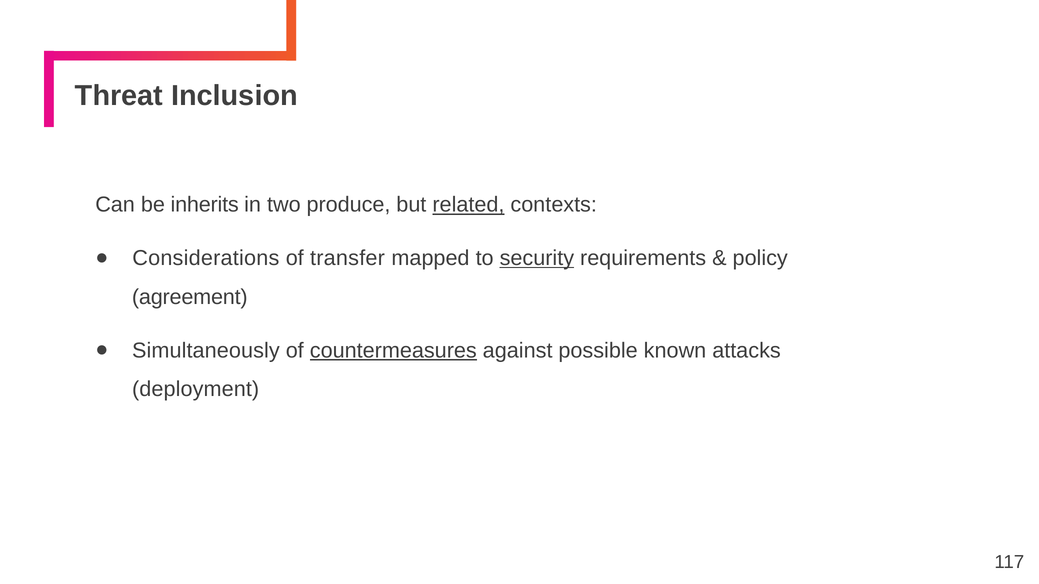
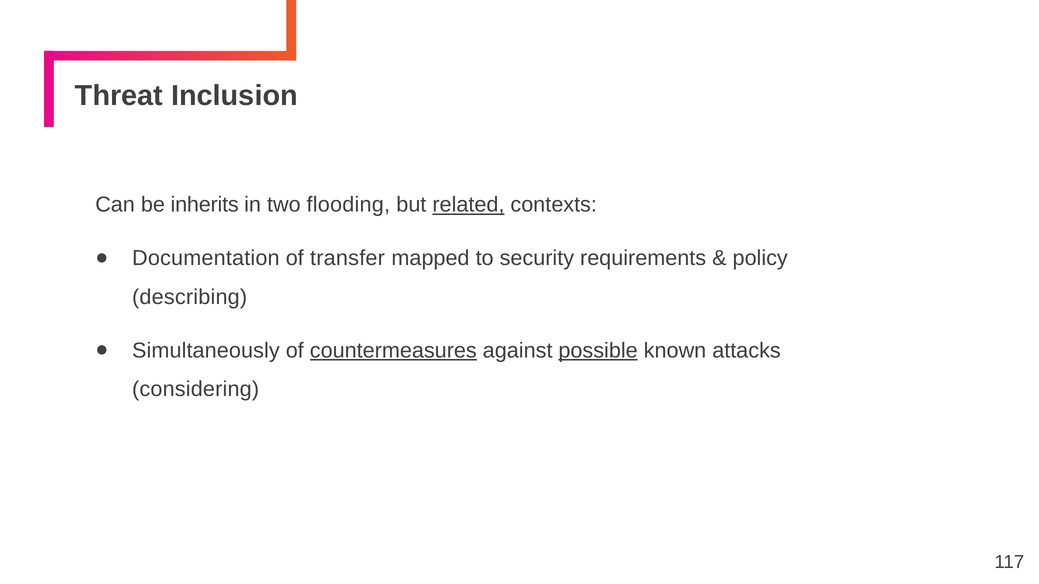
produce: produce -> flooding (348, 205)
Considerations: Considerations -> Documentation (206, 258)
security underline: present -> none (537, 258)
agreement: agreement -> describing (190, 297)
possible underline: none -> present (598, 351)
deployment: deployment -> considering (196, 390)
